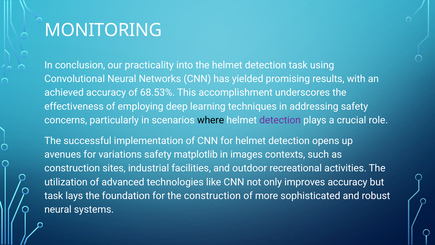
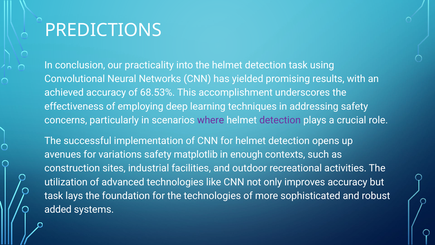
MONITORING: MONITORING -> PREDICTIONS (103, 30)
where colour: black -> purple (211, 120)
images: images -> enough (247, 154)
the construction: construction -> technologies (212, 196)
neural: neural -> added (58, 209)
